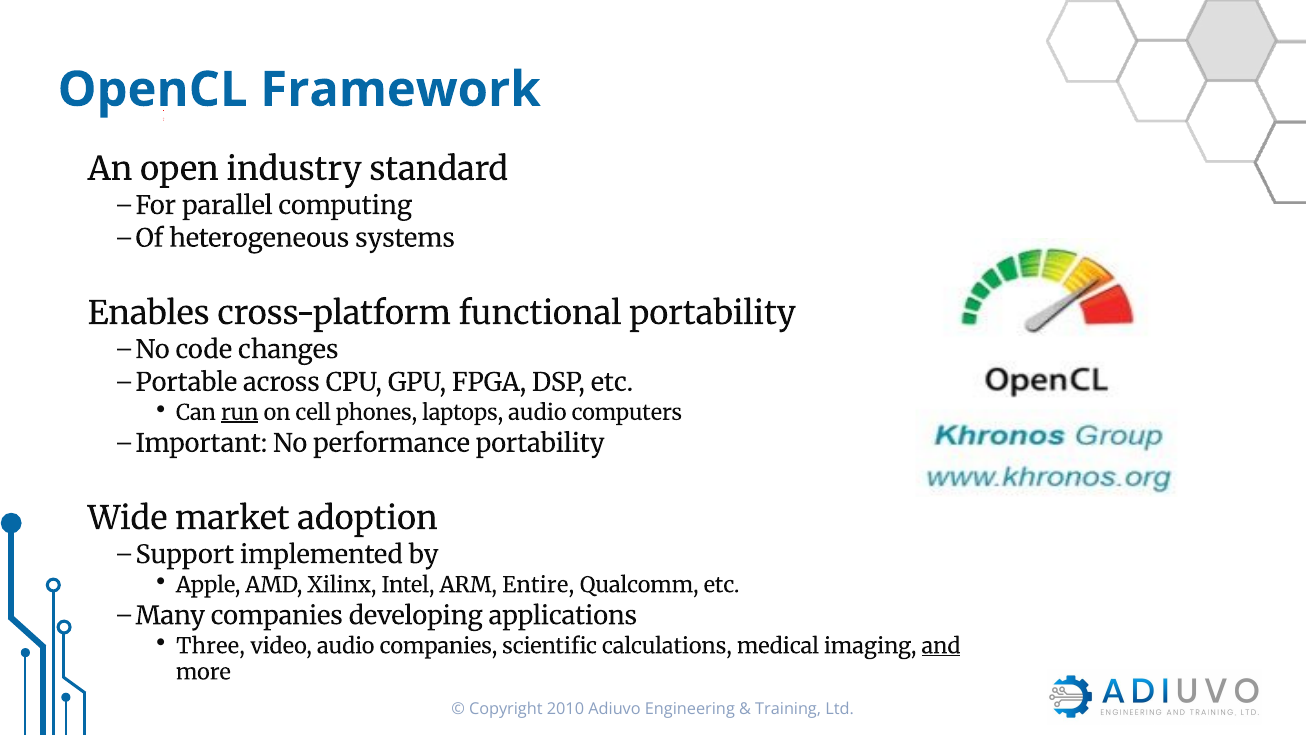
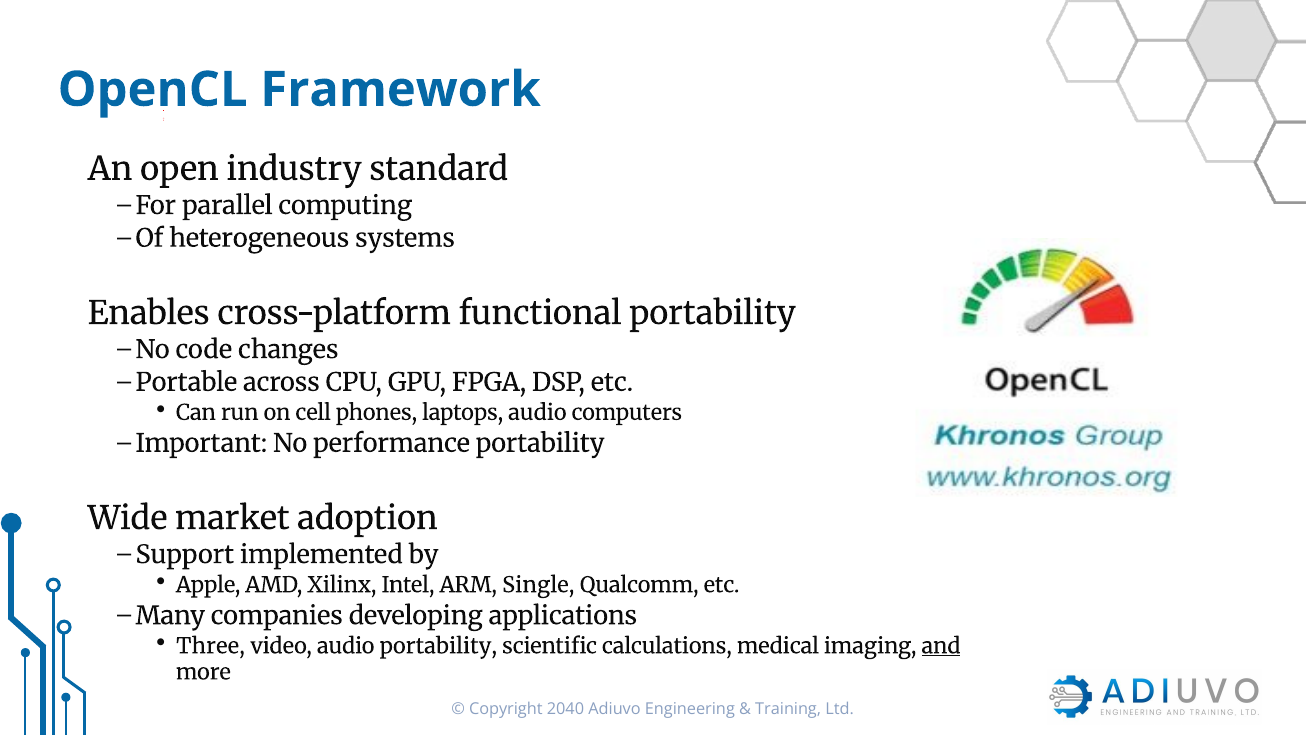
run underline: present -> none (240, 412)
Entire: Entire -> Single (538, 585)
audio companies: companies -> portability (438, 646)
2010: 2010 -> 2040 (565, 708)
